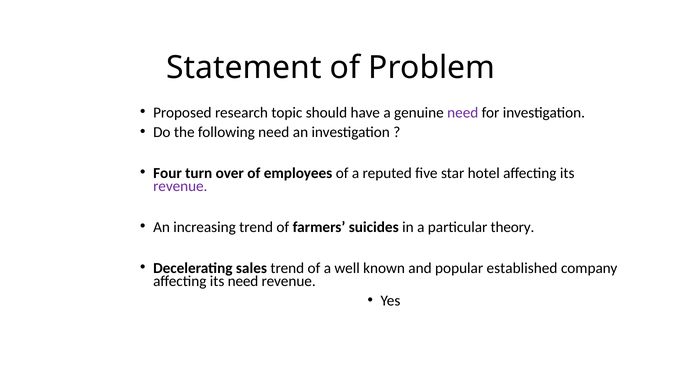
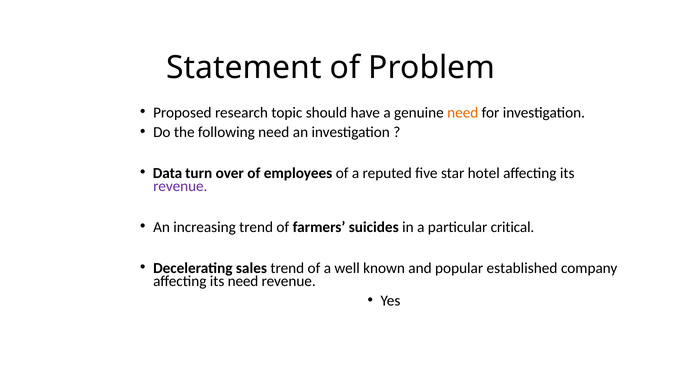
need colour: purple -> orange (463, 113)
Four: Four -> Data (168, 173)
theory: theory -> critical (513, 227)
